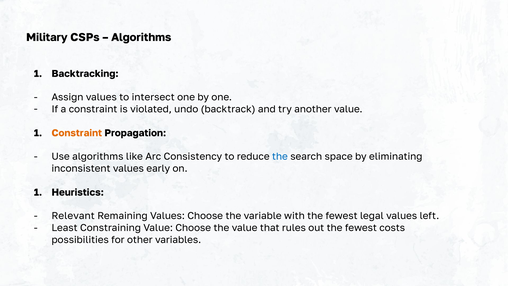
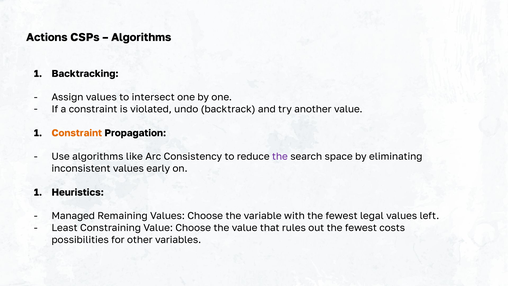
Military: Military -> Actions (47, 37)
the colour: blue -> purple (280, 157)
Relevant: Relevant -> Managed (73, 216)
